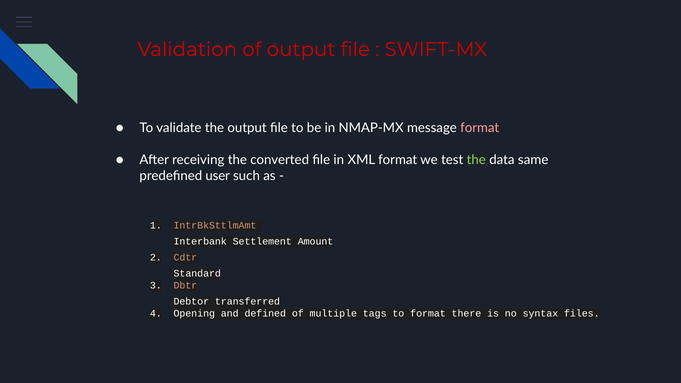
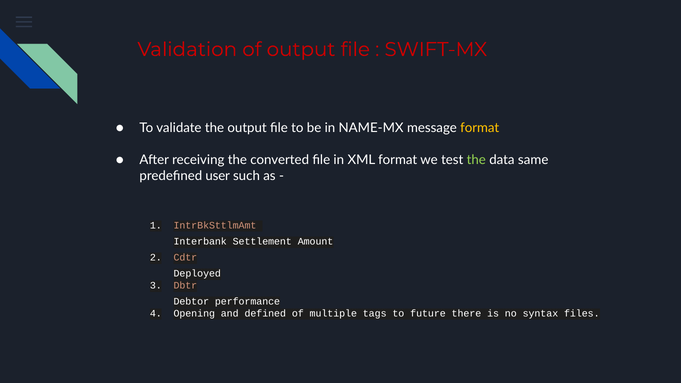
NMAP-MX: NMAP-MX -> NAME-MX (371, 128)
format colour: pink -> yellow (480, 128)
Standard: Standard -> Deployed (197, 274)
transferred: transferred -> performance (247, 302)
to format: format -> future (428, 313)
